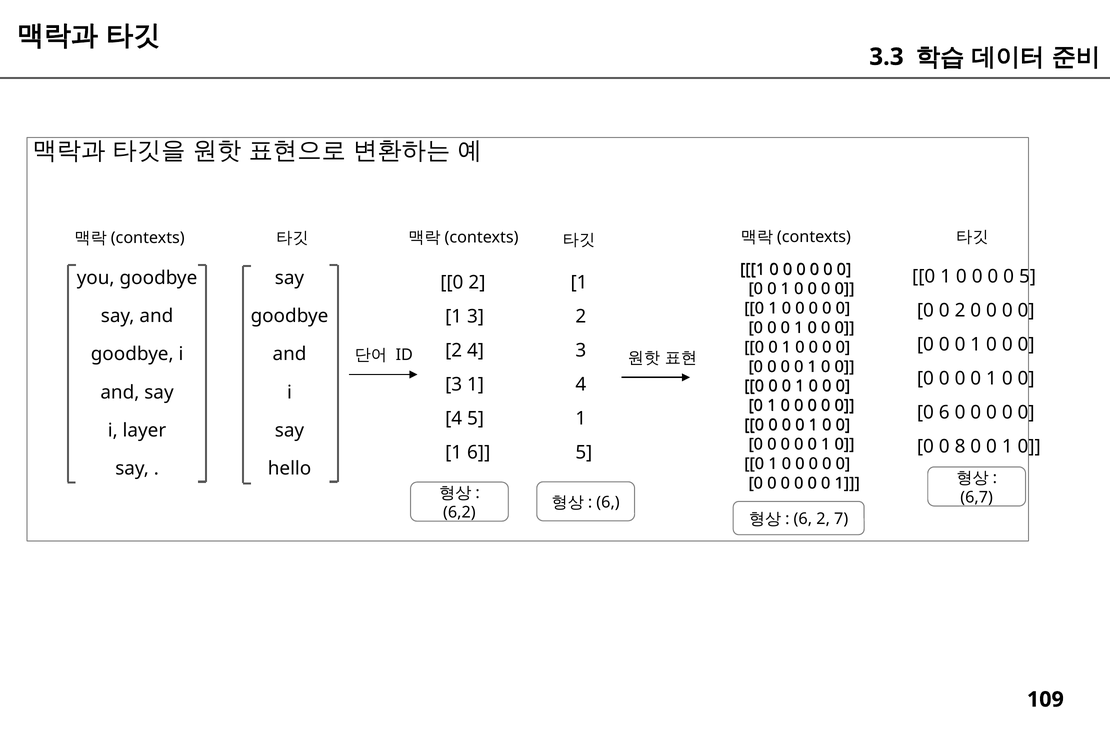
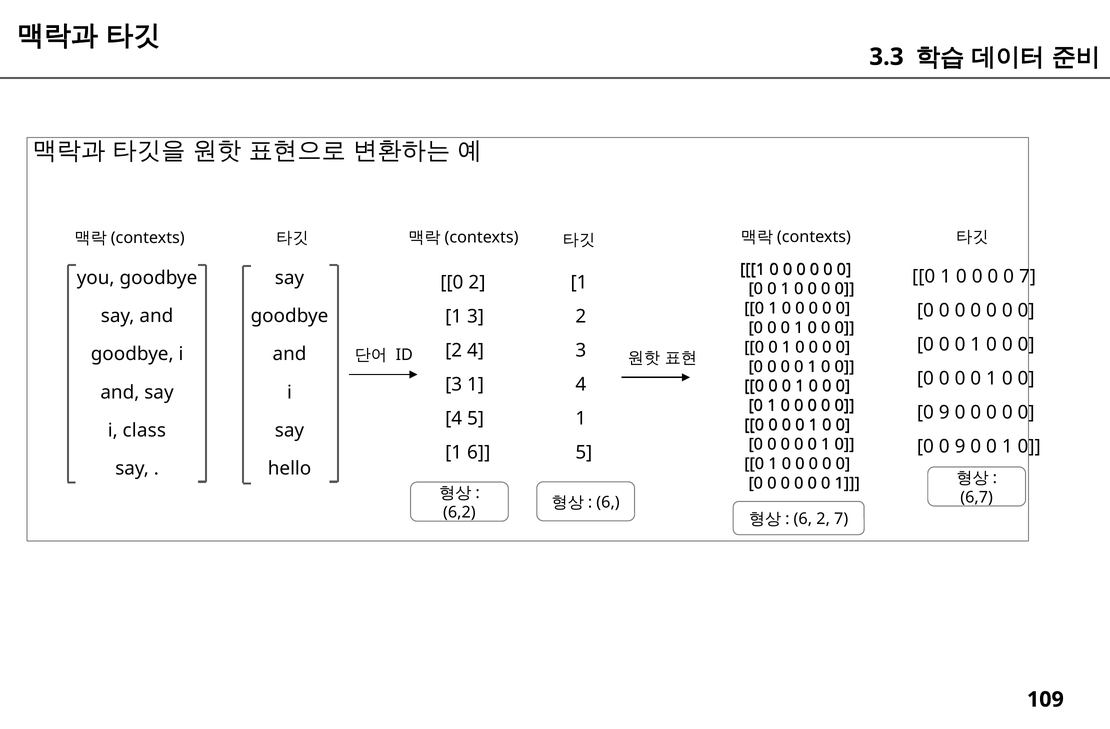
0 5: 5 -> 7 (1028, 276)
2: 2 -> 0 (960, 310)
6: 6 -> 9 (944, 413)
layer: layer -> class (144, 430)
8: 8 -> 9 (960, 447)
